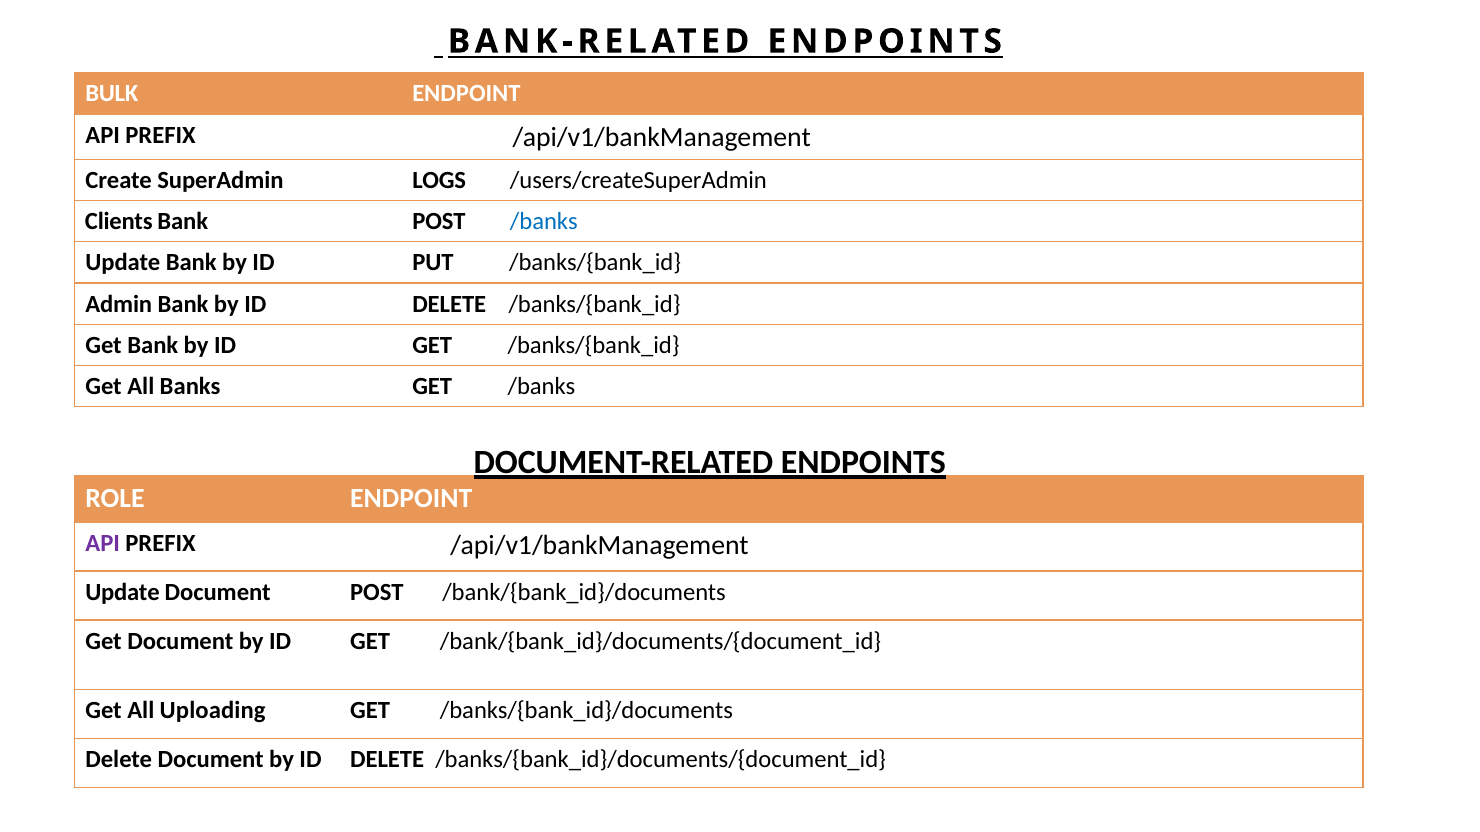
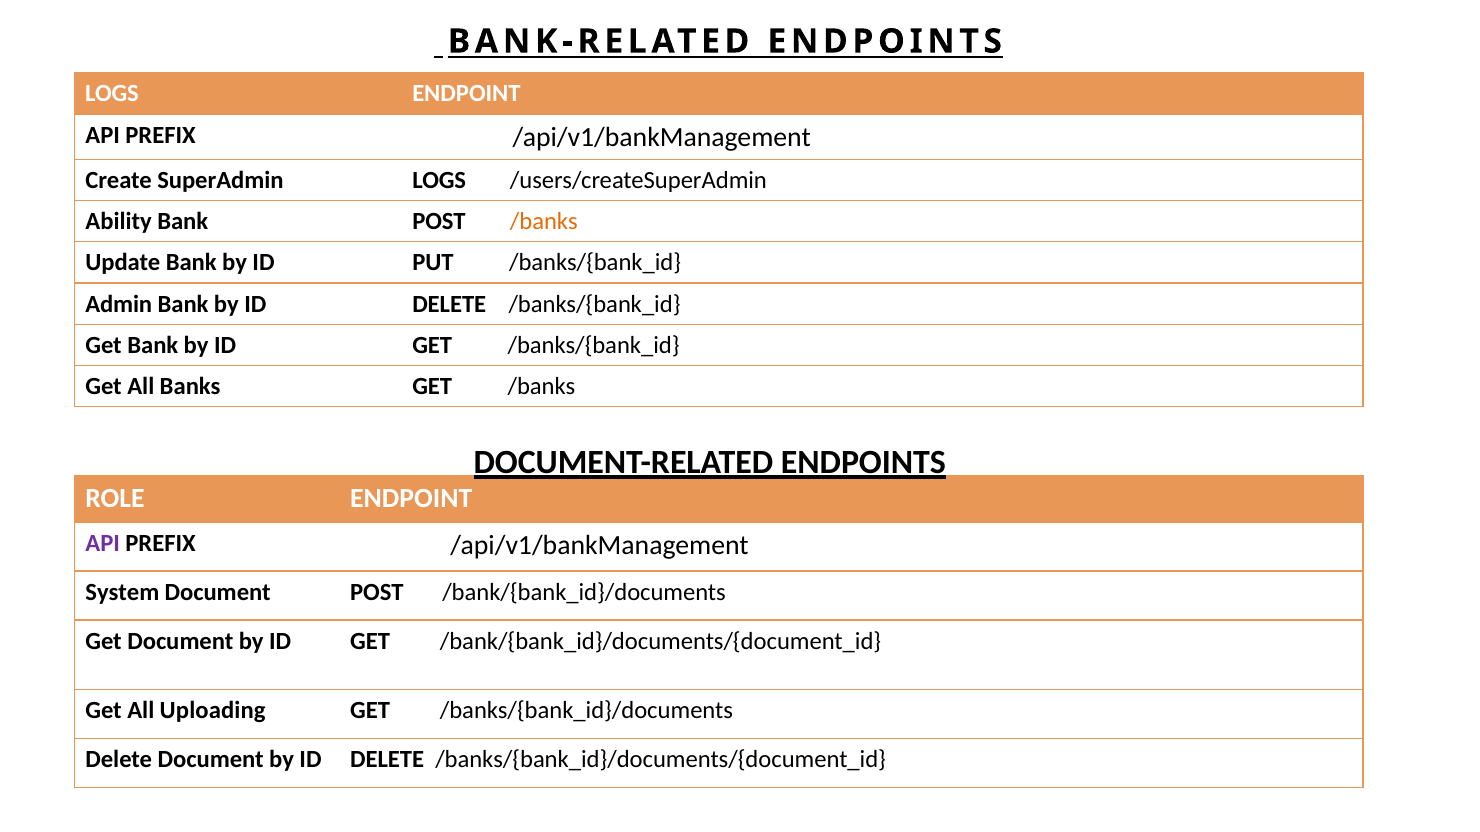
BULK: BULK -> LOGS (112, 94)
Clients: Clients -> Ability (119, 222)
/banks colour: blue -> orange (544, 222)
Update: Update -> System (122, 592)
